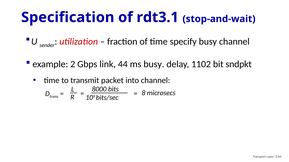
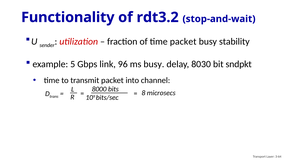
Specification: Specification -> Functionality (68, 17)
rdt3.1: rdt3.1 -> rdt3.2 (158, 17)
time specify: specify -> packet (183, 42)
busy channel: channel -> stability (234, 42)
2: 2 -> 5 (73, 64)
44: 44 -> 96 (123, 64)
1102: 1102 -> 8030 (201, 64)
